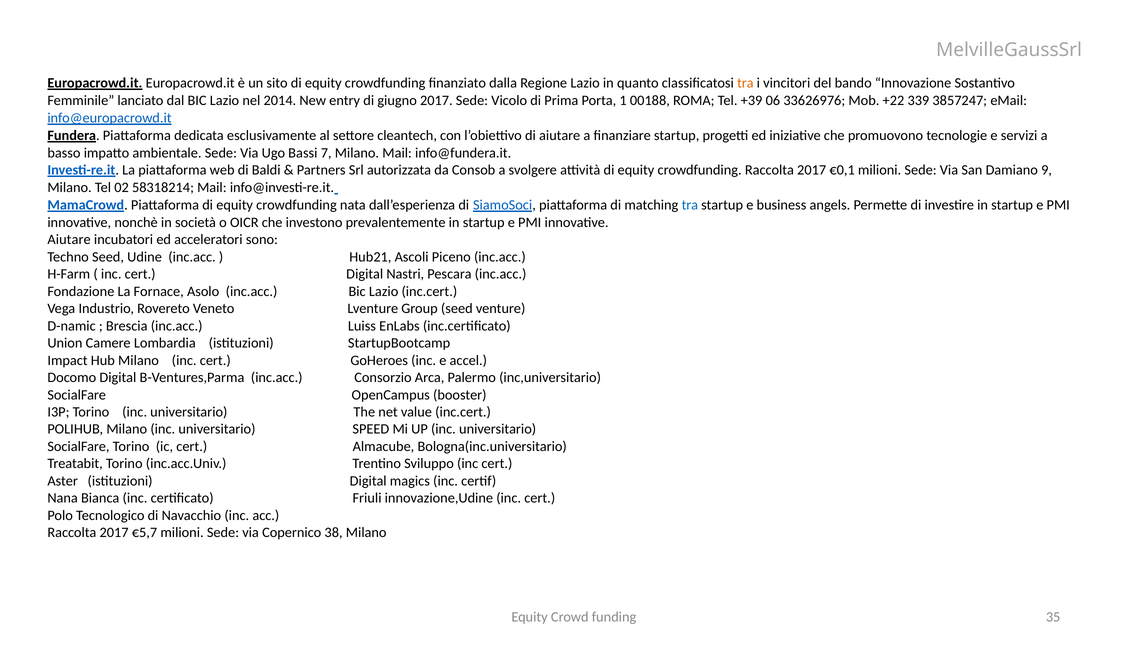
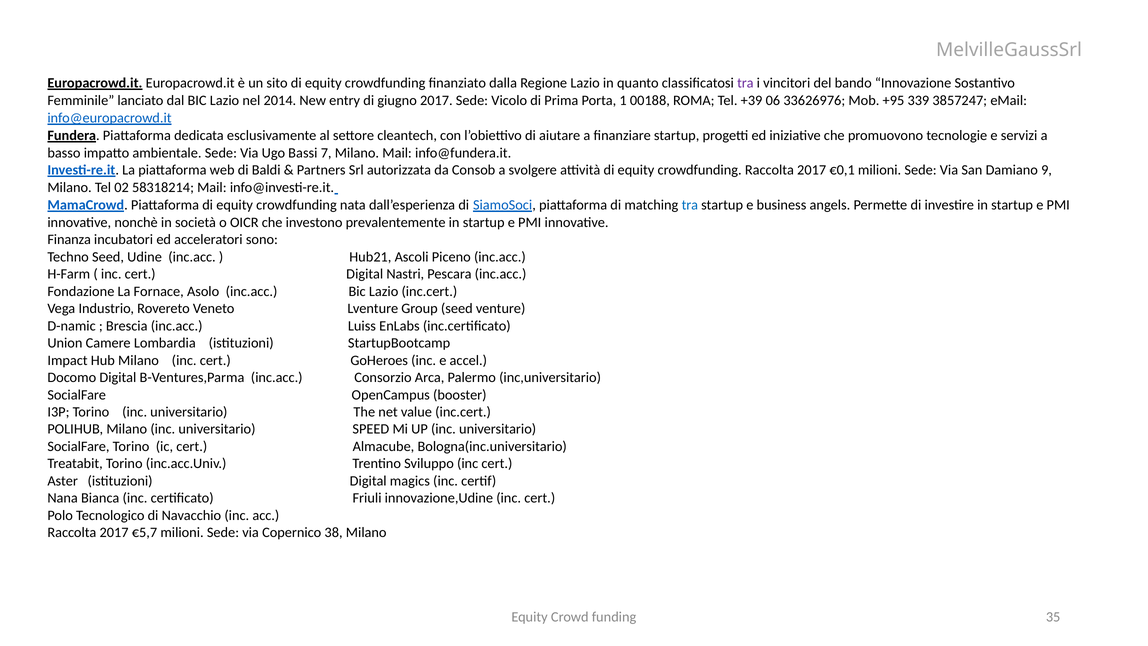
tra colour: orange -> purple (745, 83)
+22: +22 -> +95 (893, 101)
Aiutare: Aiutare -> Finanza (69, 240)
